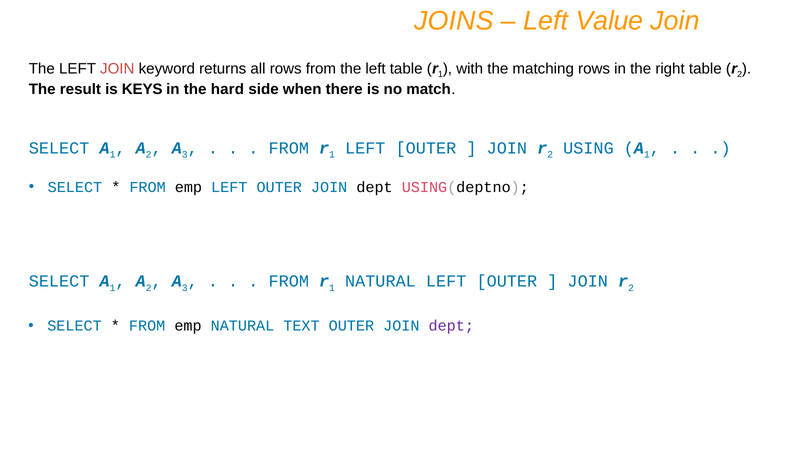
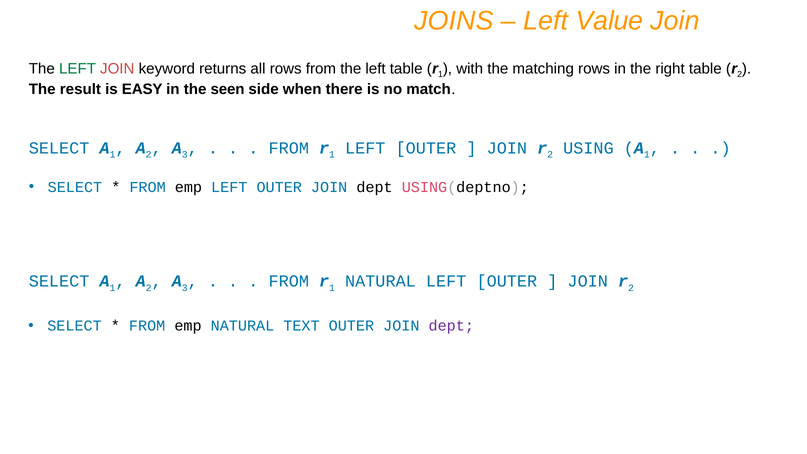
LEFT colour: black -> green (78, 69)
KEYS: KEYS -> EASY (142, 89)
hard: hard -> seen (228, 89)
